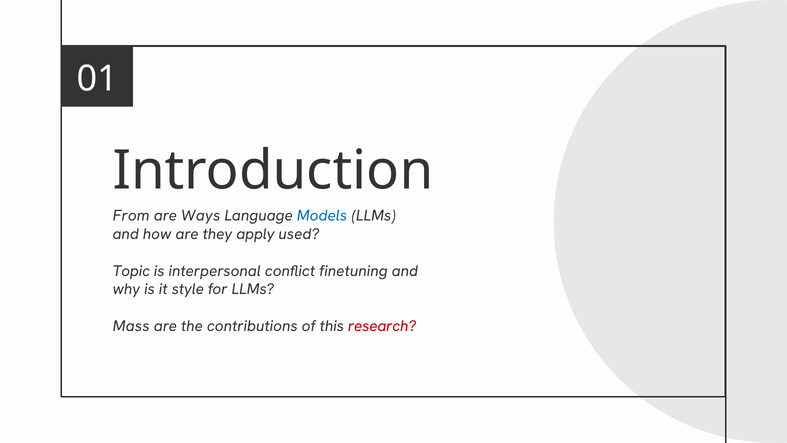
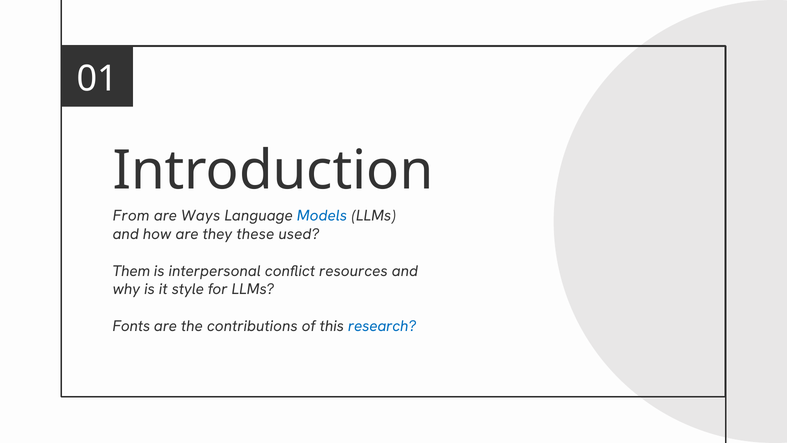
apply: apply -> these (255, 234)
Topic: Topic -> Them (131, 271)
finetuning: finetuning -> resources (353, 271)
Mass: Mass -> Fonts (131, 326)
research colour: red -> blue (382, 326)
